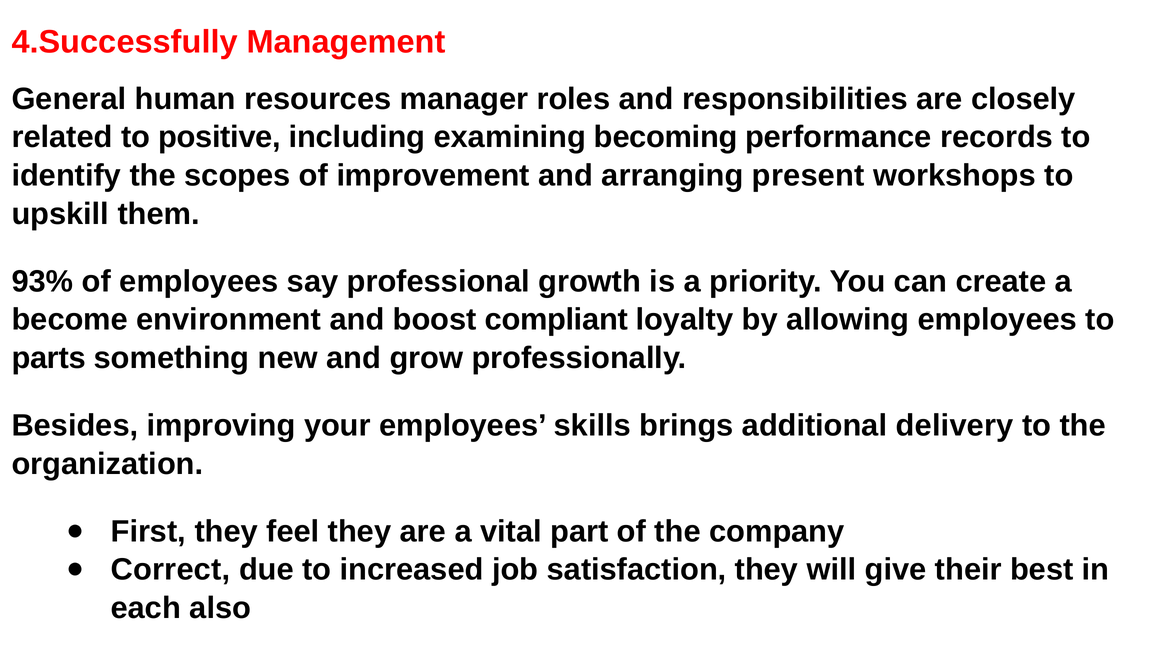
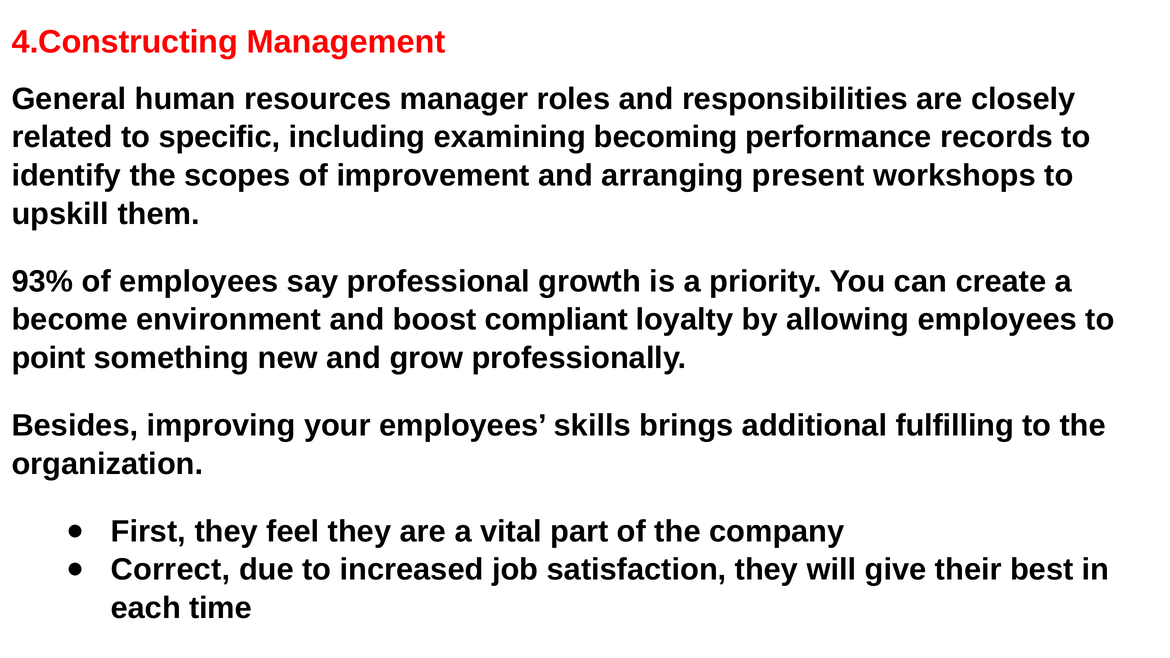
4.Successfully: 4.Successfully -> 4.Constructing (125, 42)
positive: positive -> specific (219, 137)
parts: parts -> point (49, 358)
delivery: delivery -> fulfilling (955, 426)
also: also -> time (220, 608)
